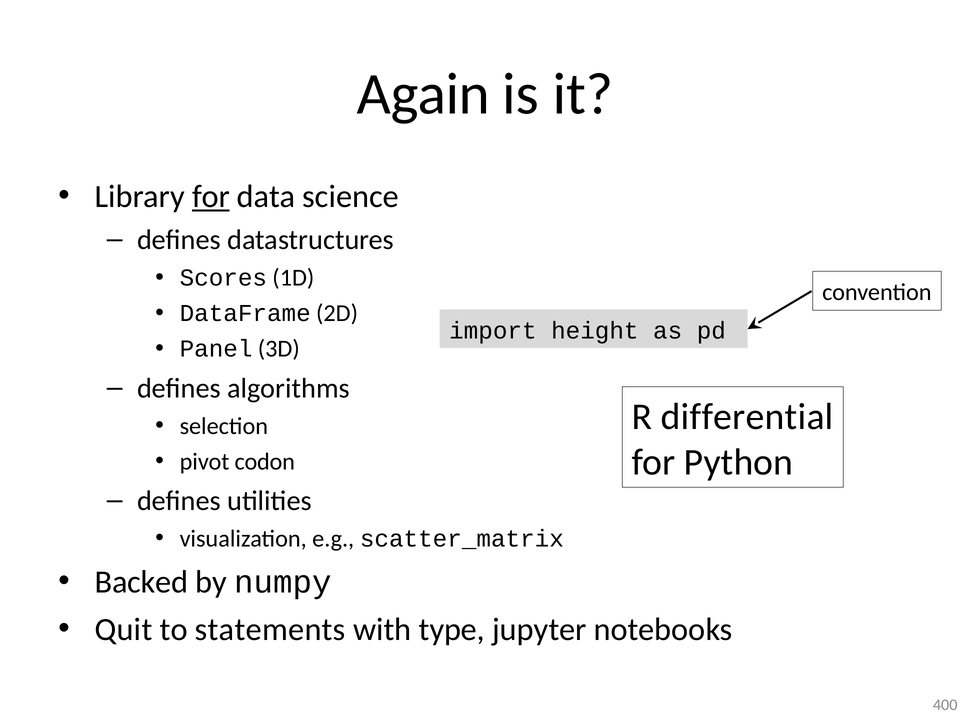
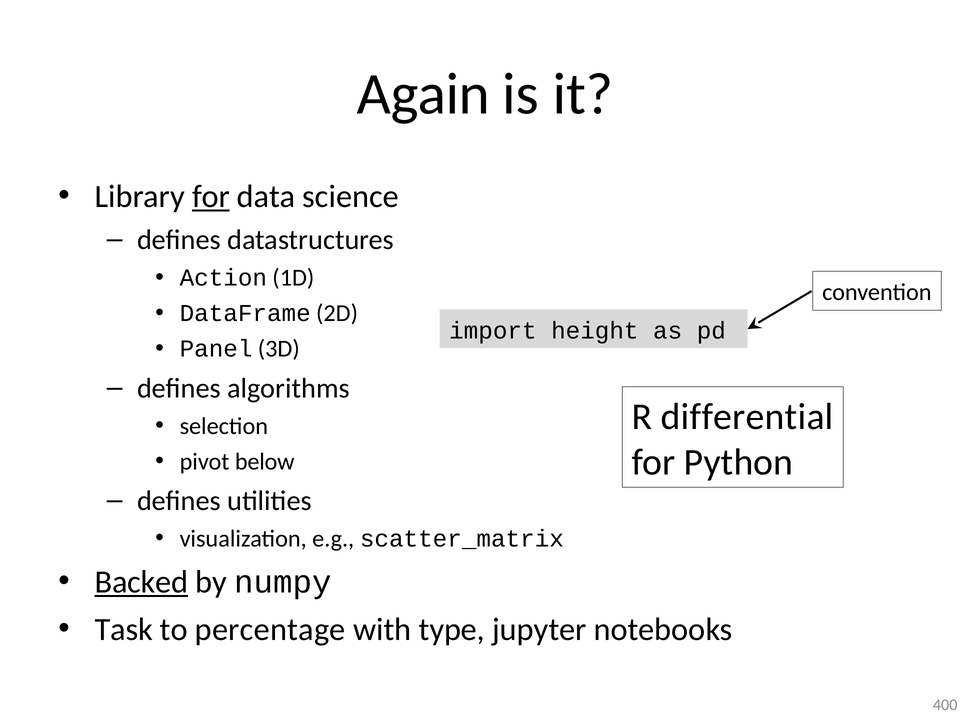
Scores: Scores -> Action (223, 278)
codon: codon -> below (265, 462)
Backed underline: none -> present (142, 582)
Quit: Quit -> Task (124, 630)
statements: statements -> percentage (270, 630)
